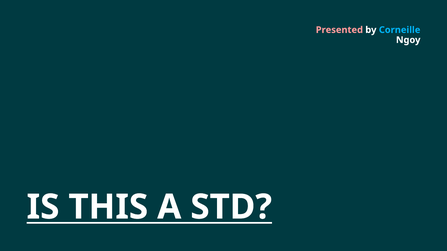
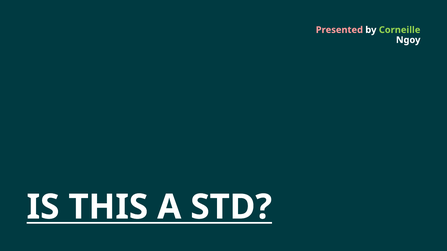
Corneille colour: light blue -> light green (400, 30)
